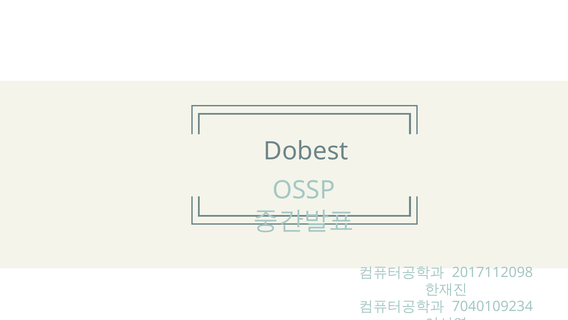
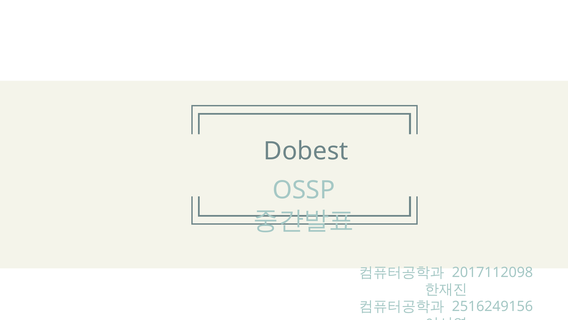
7040109234: 7040109234 -> 2516249156 (492, 306)
